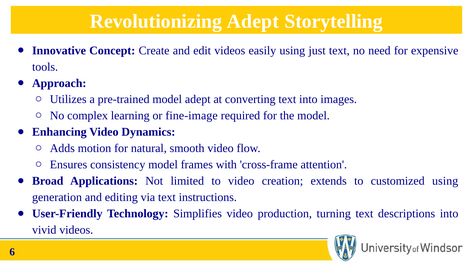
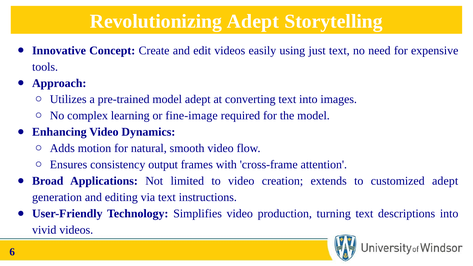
consistency model: model -> output (163, 165)
customized using: using -> adept (445, 181)
